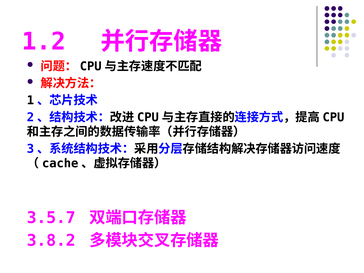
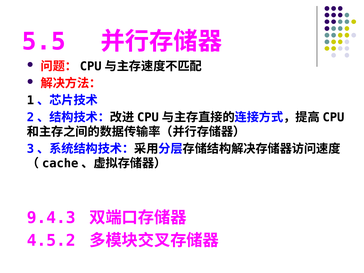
1.2: 1.2 -> 5.5 (44, 42)
3.5.7: 3.5.7 -> 9.4.3 (51, 218)
3.8.2: 3.8.2 -> 4.5.2 (51, 241)
